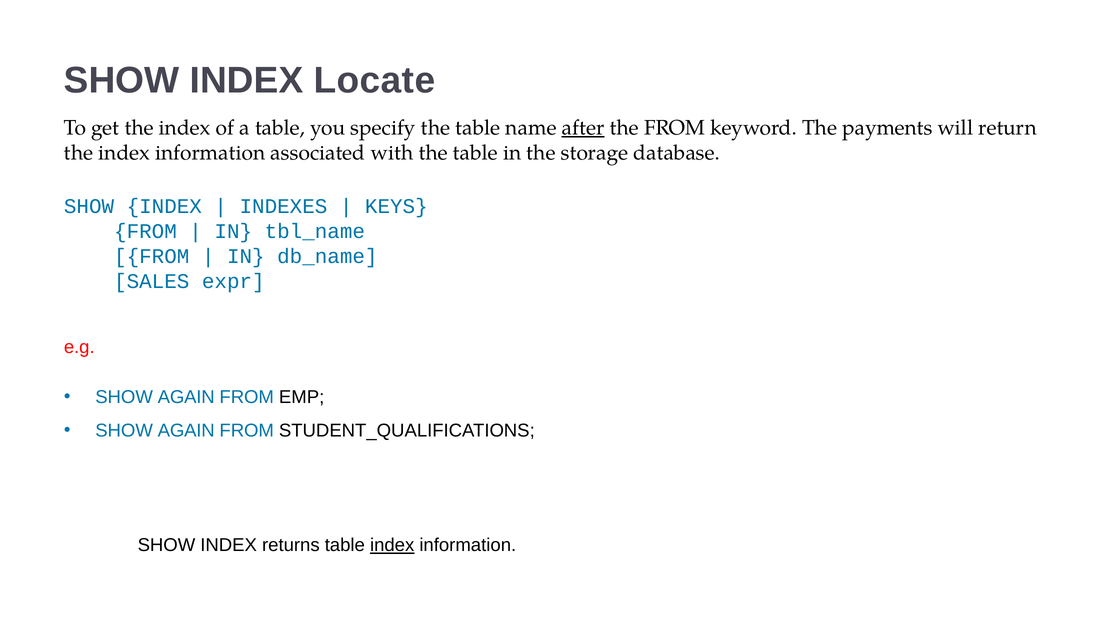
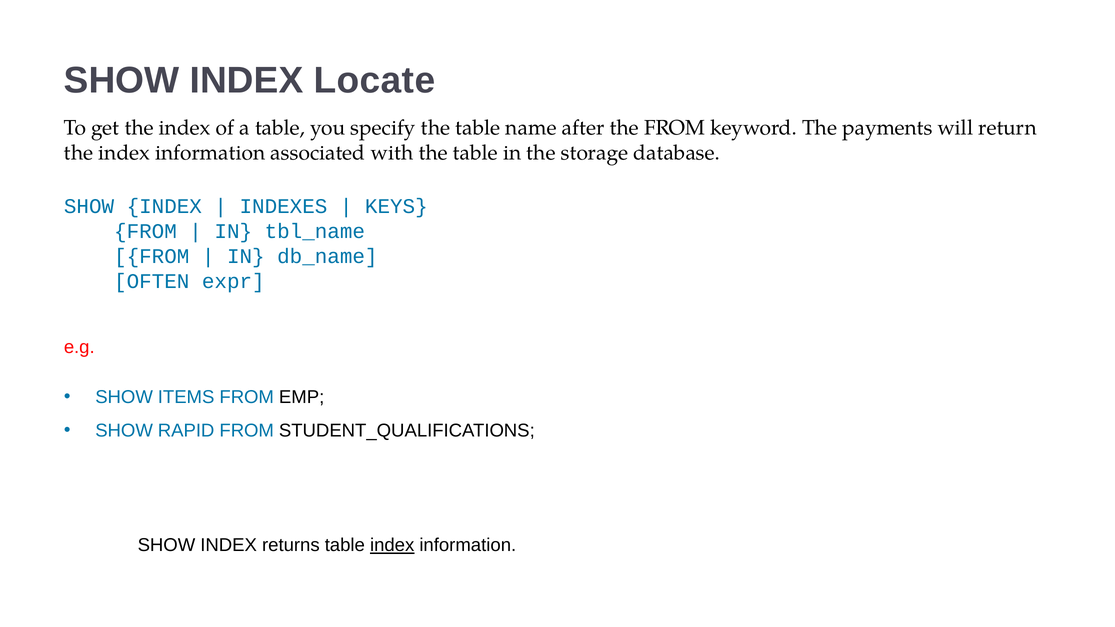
after underline: present -> none (583, 128)
SALES: SALES -> OFTEN (152, 282)
AGAIN: AGAIN -> ITEMS (186, 397)
AGAIN: AGAIN -> RAPID (186, 431)
